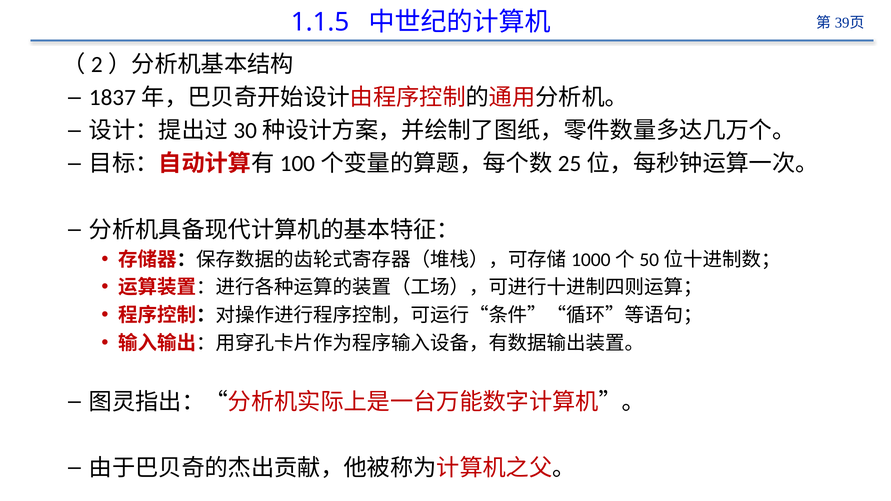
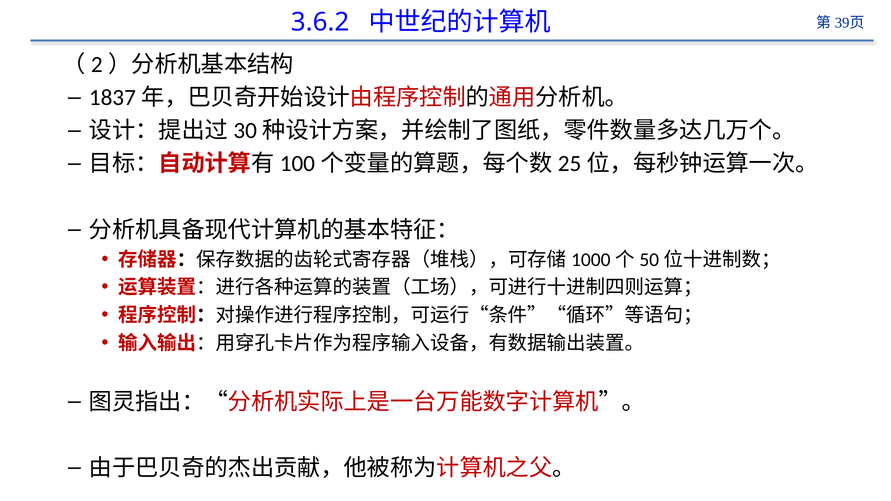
1.1.5: 1.1.5 -> 3.6.2 (320, 22)
